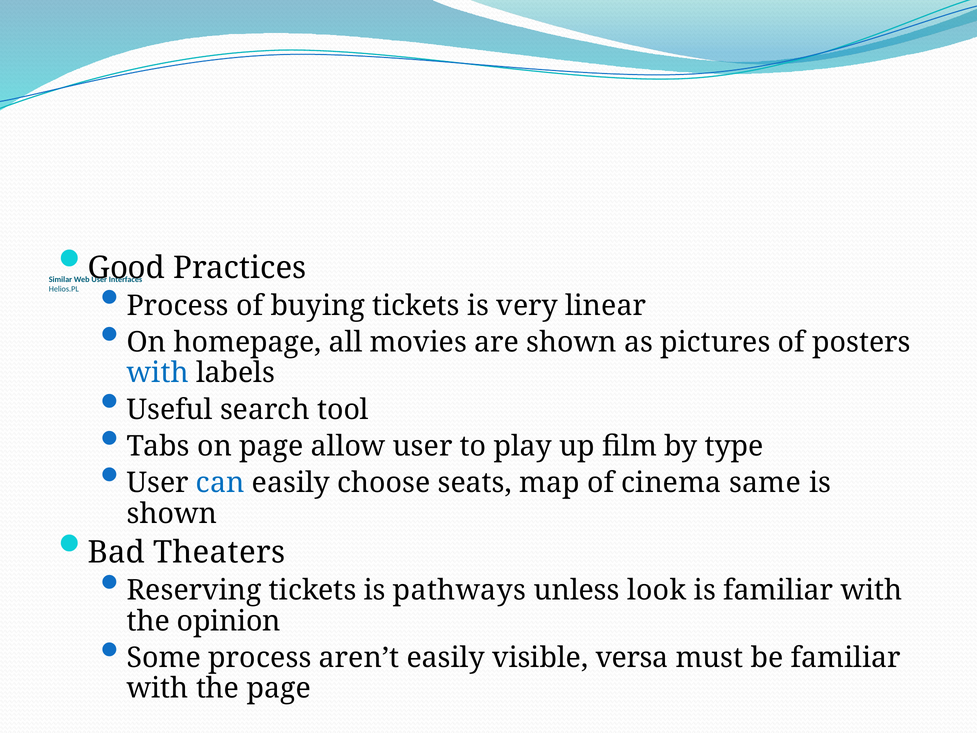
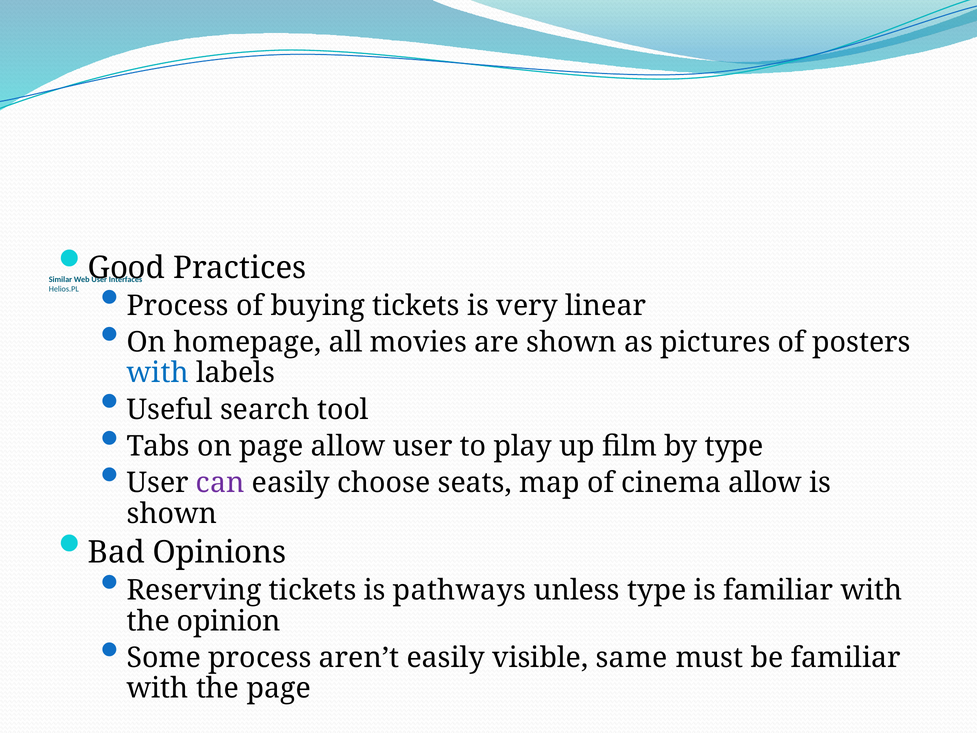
can colour: blue -> purple (220, 483)
cinema same: same -> allow (765, 483)
Theaters: Theaters -> Opinions (220, 552)
unless look: look -> type (657, 590)
versa: versa -> same (632, 658)
